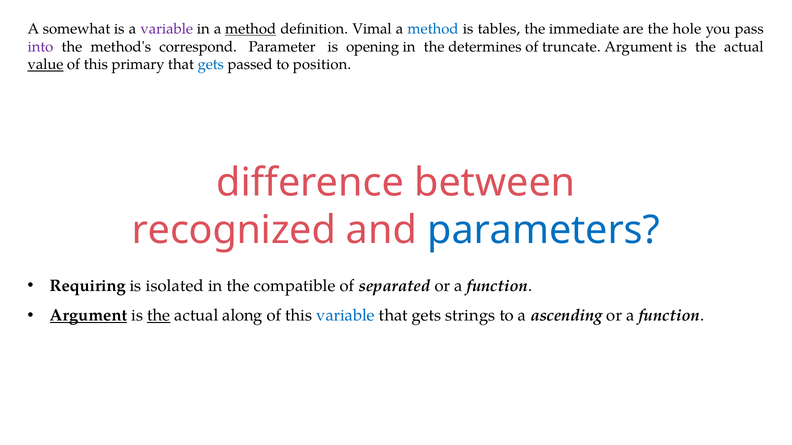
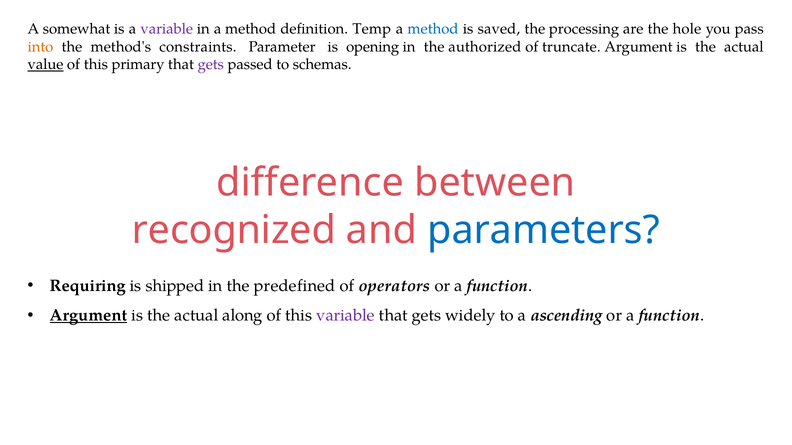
method underline: present -> none (251, 29)
Vimal: Vimal -> Temp (372, 29)
tables: tables -> saved (499, 29)
immediate: immediate -> processing (584, 29)
into colour: purple -> orange (40, 47)
correspond: correspond -> constraints (198, 47)
determines: determines -> authorized (485, 47)
gets colour: blue -> purple (211, 65)
position: position -> schemas (322, 65)
isolated: isolated -> shipped (175, 286)
compatible: compatible -> predefined (295, 286)
separated: separated -> operators (394, 286)
the underline: present -> none (159, 316)
variable colour: blue -> purple (346, 316)
strings: strings -> widely (470, 316)
